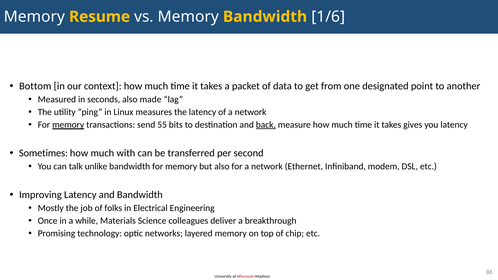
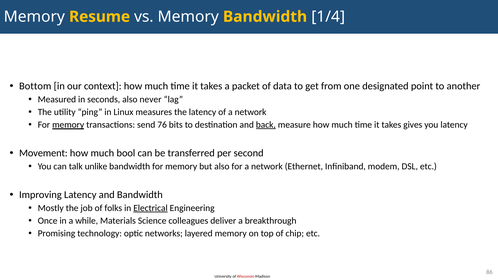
1/6: 1/6 -> 1/4 (328, 17)
made: made -> never (151, 99)
55: 55 -> 76 (162, 125)
Sometimes: Sometimes -> Movement (43, 153)
with: with -> bool (126, 153)
Electrical underline: none -> present (150, 208)
